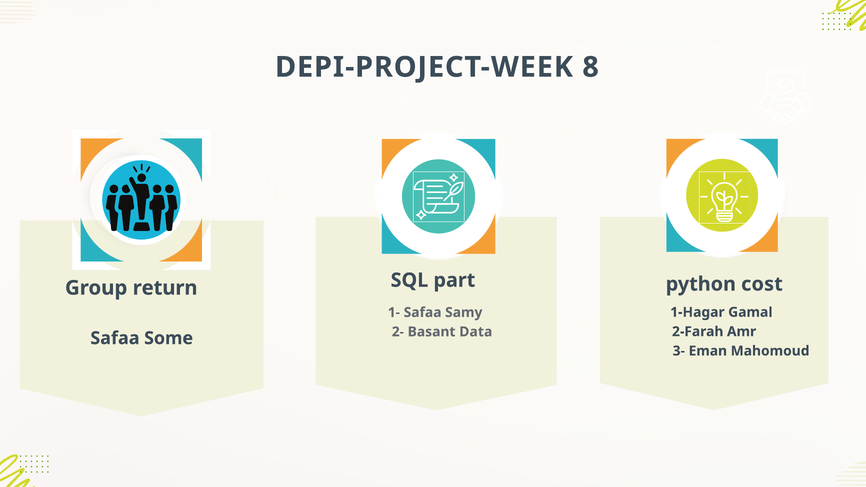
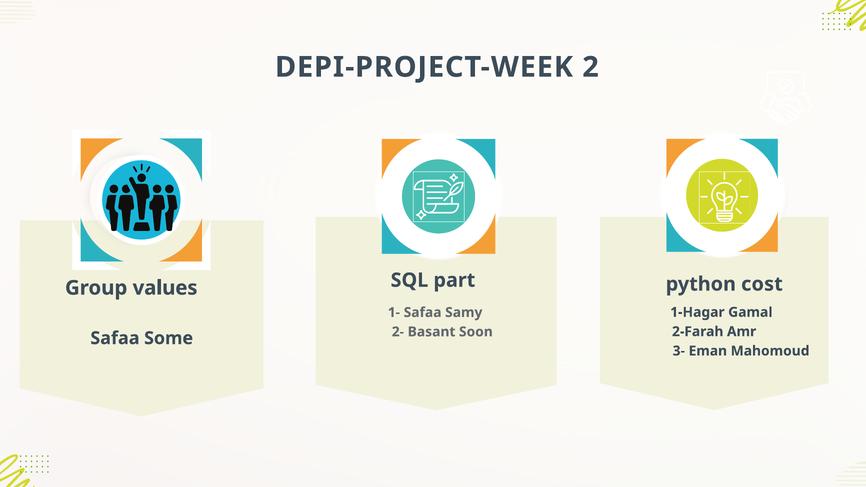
8: 8 -> 2 (591, 67)
return: return -> values (165, 288)
Data: Data -> Soon (476, 332)
